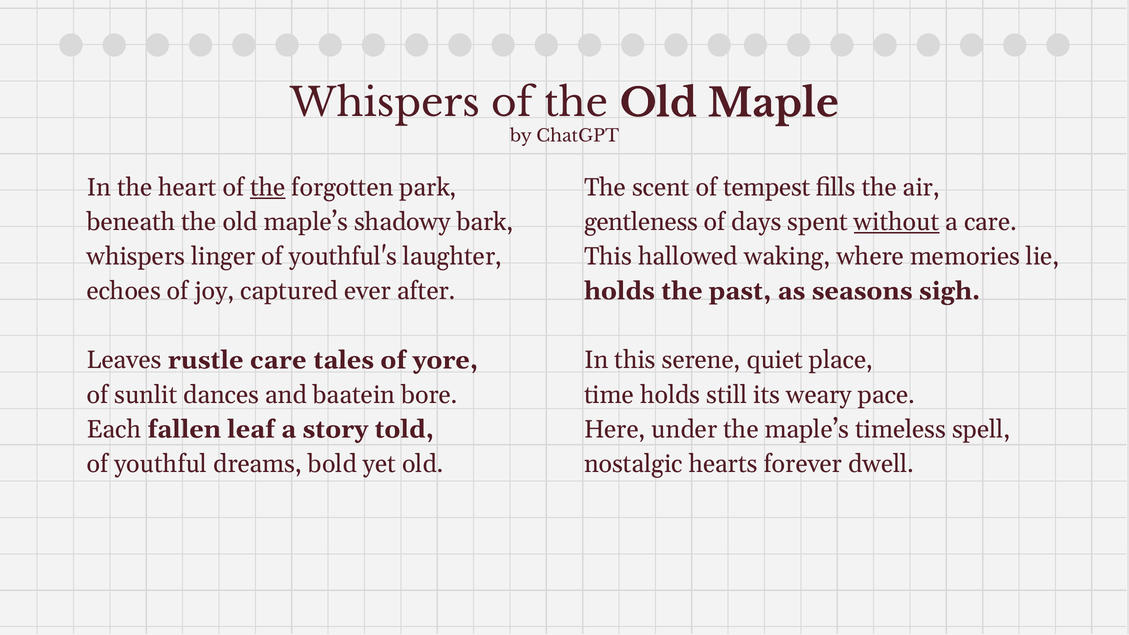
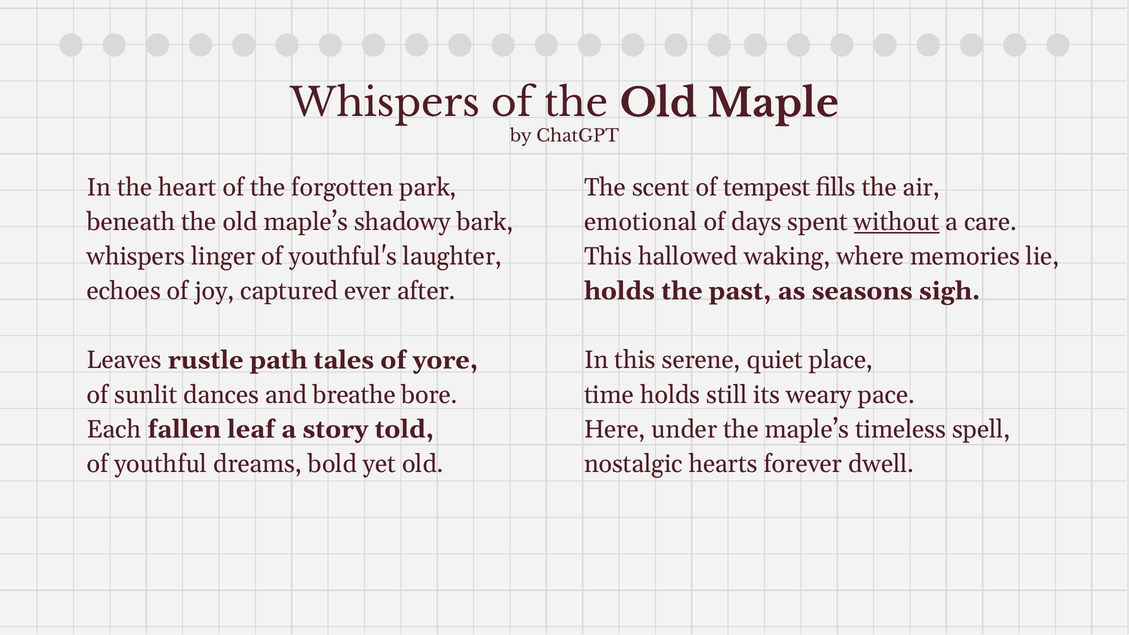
the underline: present -> none (268, 187)
gentleness: gentleness -> emotional (641, 222)
rustle care: care -> path (278, 360)
baatein: baatein -> breathe (354, 395)
